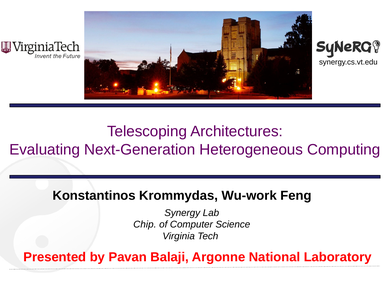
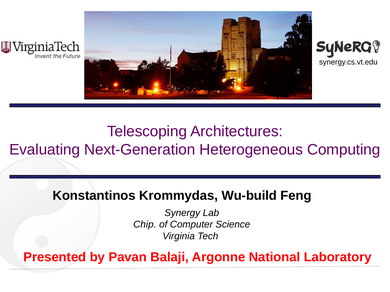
Wu-work: Wu-work -> Wu-build (249, 196)
